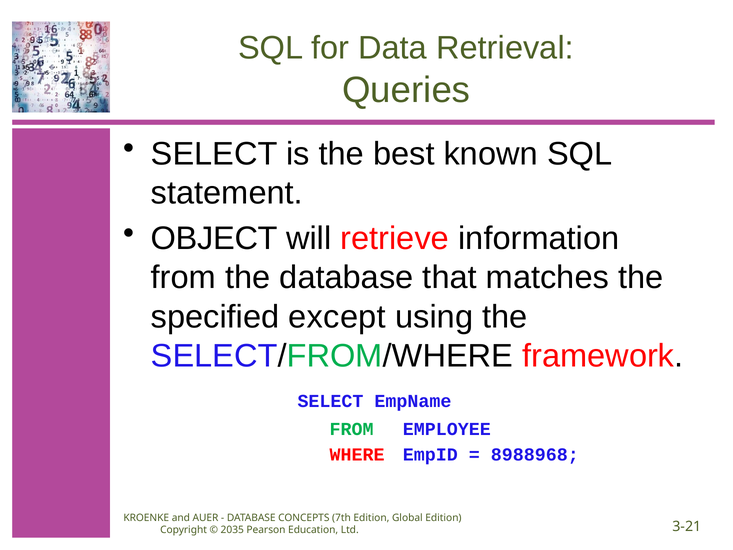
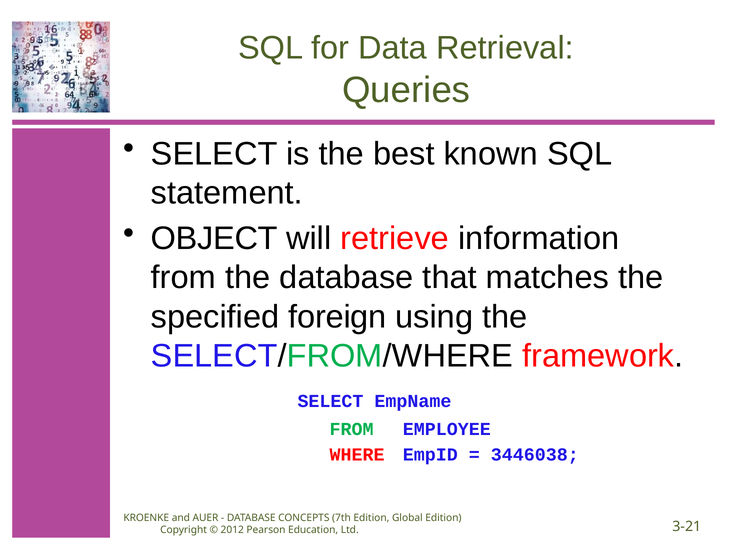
except: except -> foreign (337, 317)
8988968: 8988968 -> 3446038 (535, 455)
2035: 2035 -> 2012 (232, 530)
